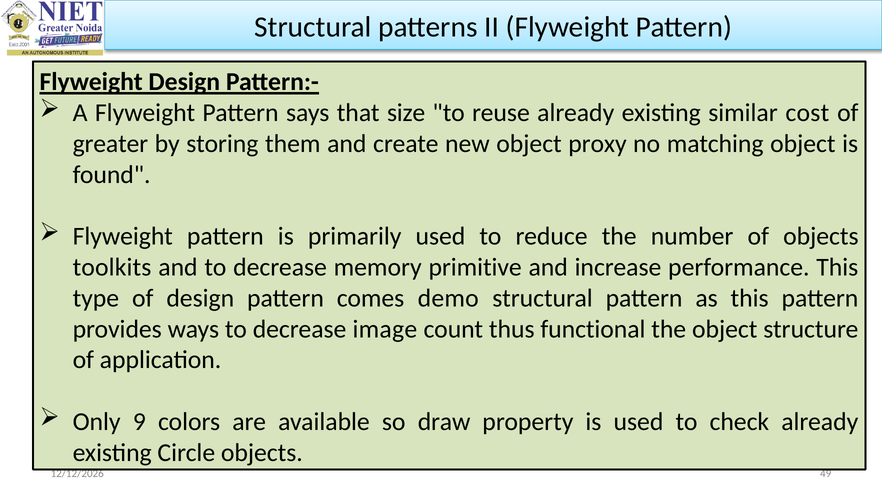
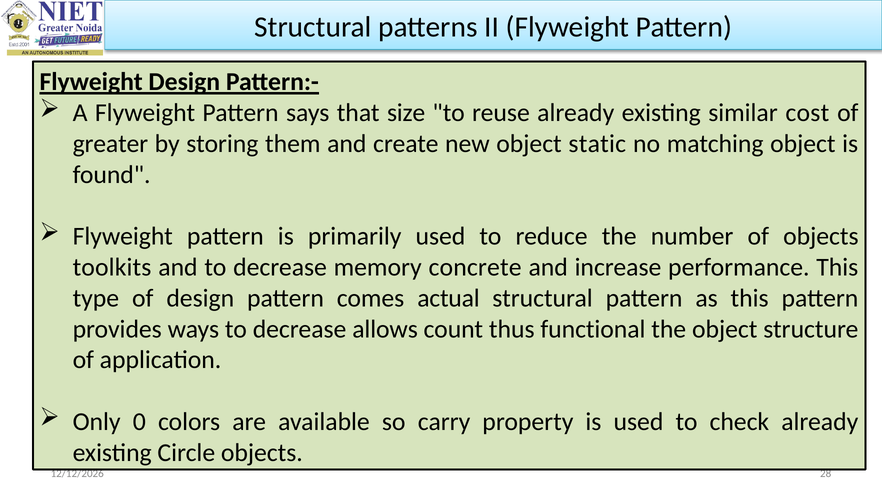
proxy: proxy -> static (597, 144)
primitive: primitive -> concrete (475, 267)
demo: demo -> actual (448, 298)
image: image -> allows (385, 329)
9: 9 -> 0 (139, 422)
draw: draw -> carry (444, 422)
49: 49 -> 28 (826, 474)
